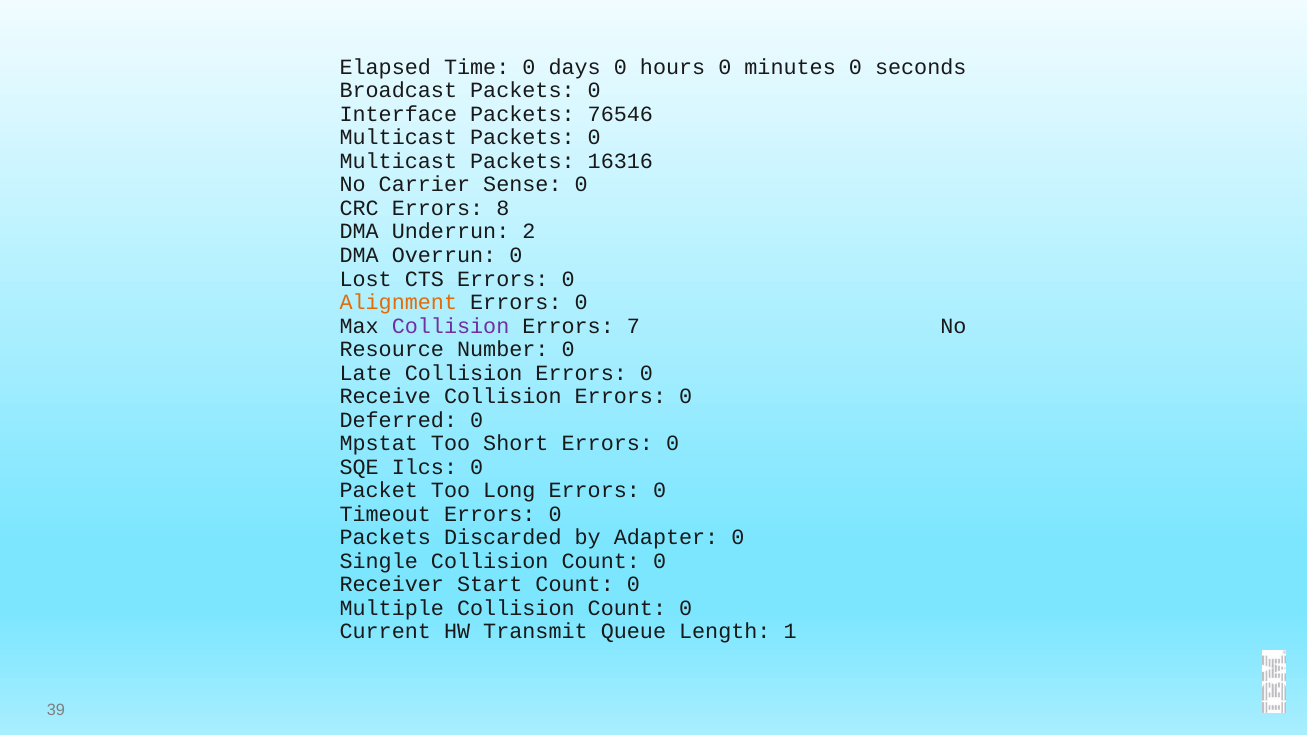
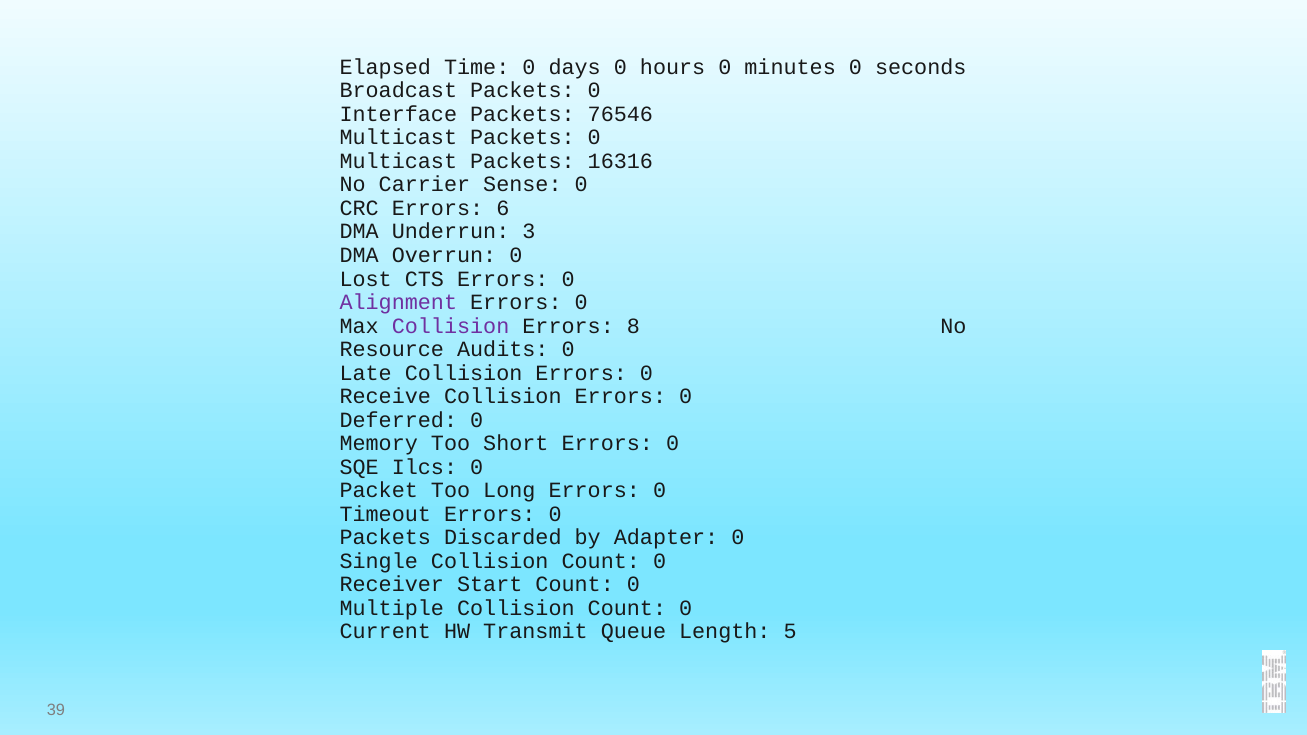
8: 8 -> 6 (503, 208)
2: 2 -> 3 (529, 232)
Alignment colour: orange -> purple (398, 302)
7: 7 -> 8 (633, 326)
Number: Number -> Audits (503, 349)
Mpstat: Mpstat -> Memory (379, 444)
1: 1 -> 5 (790, 632)
